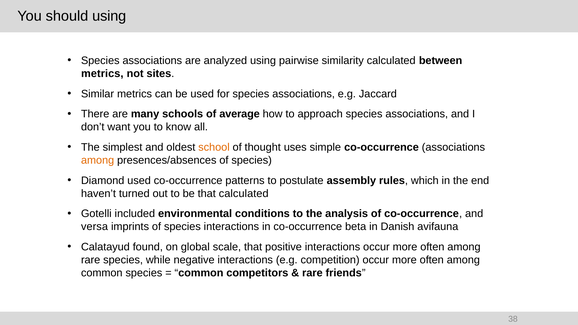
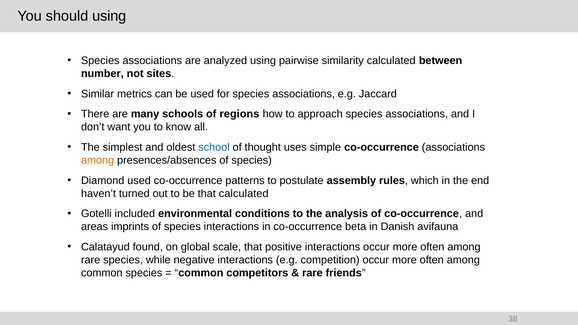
metrics: metrics -> number (102, 74)
average: average -> regions (239, 114)
school colour: orange -> blue (214, 147)
versa: versa -> areas (95, 227)
